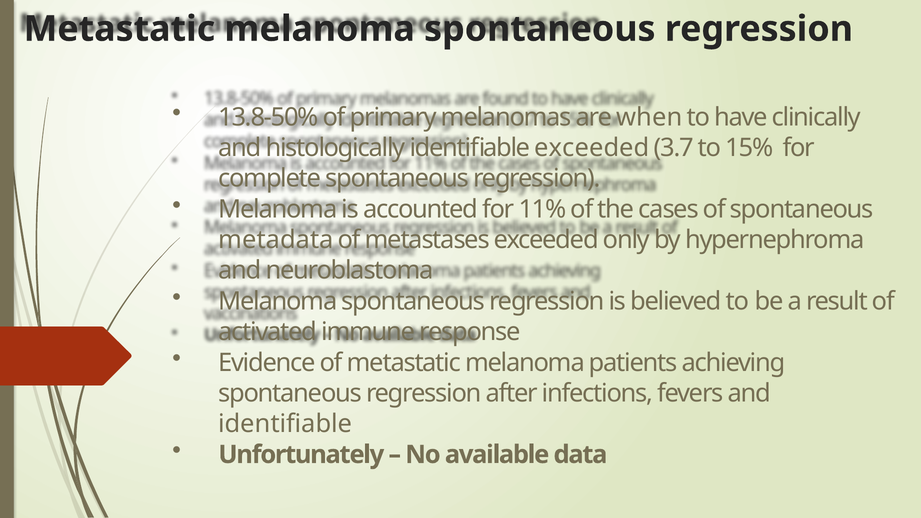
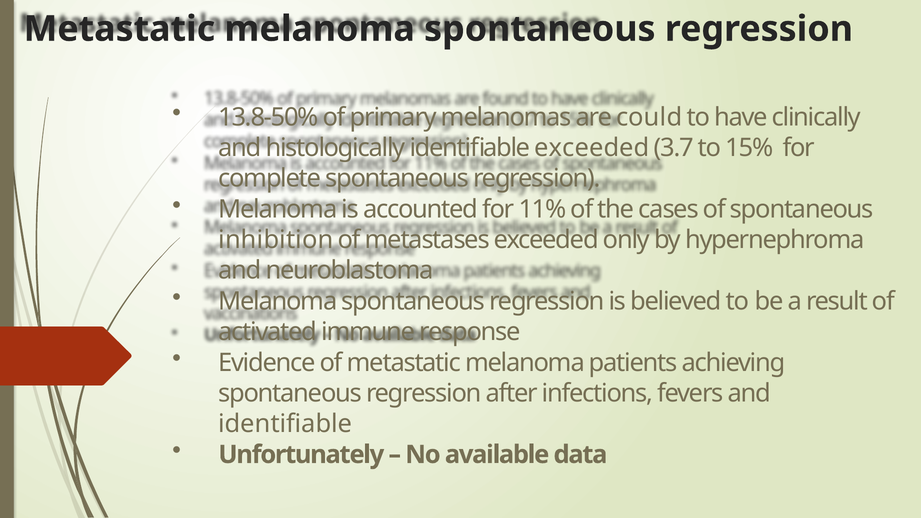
when: when -> could (649, 117)
metadata: metadata -> inhibition (276, 240)
